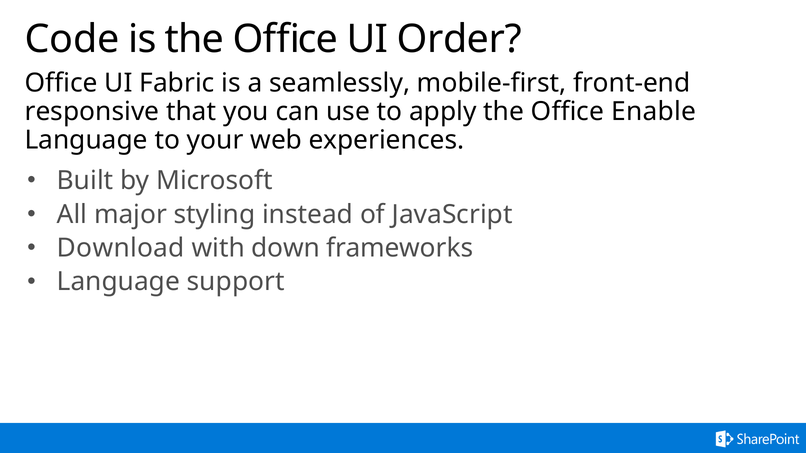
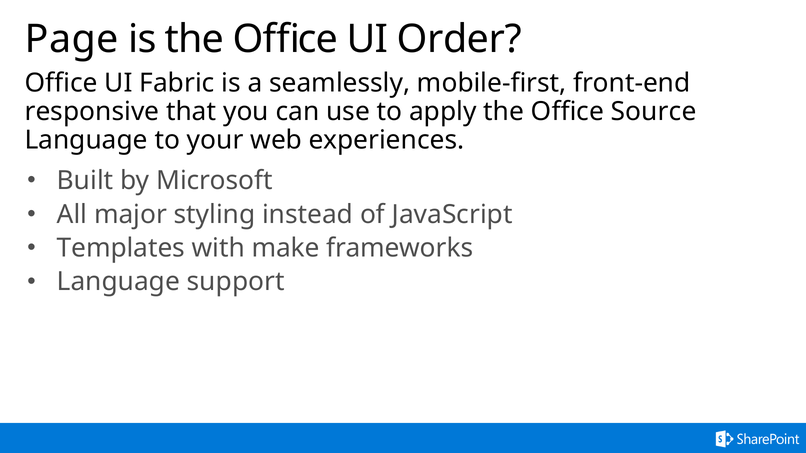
Code: Code -> Page (72, 39)
Enable: Enable -> Source (654, 112)
Download: Download -> Templates (121, 248)
down: down -> make (286, 248)
